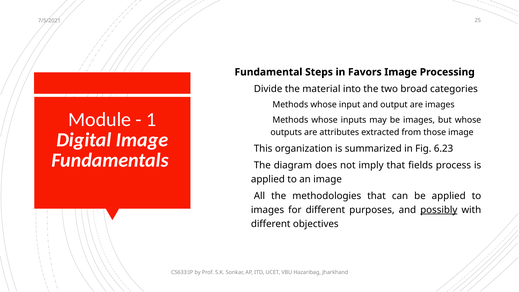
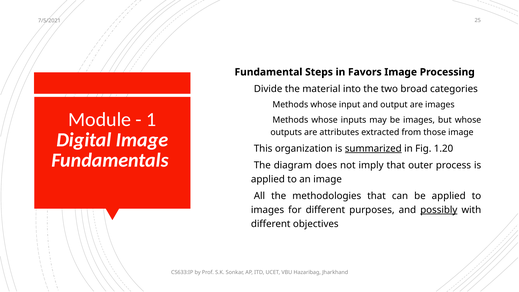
summarized underline: none -> present (373, 148)
6.23: 6.23 -> 1.20 (444, 148)
fields: fields -> outer (421, 165)
